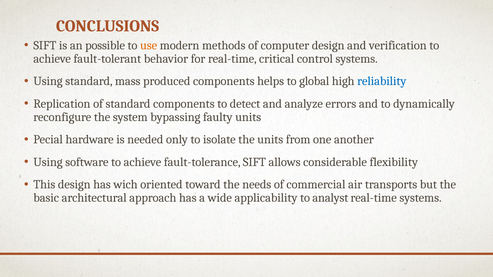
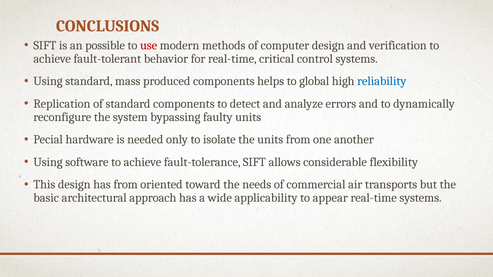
use colour: orange -> red (149, 45)
has wich: wich -> from (126, 185)
analyst: analyst -> appear (330, 198)
